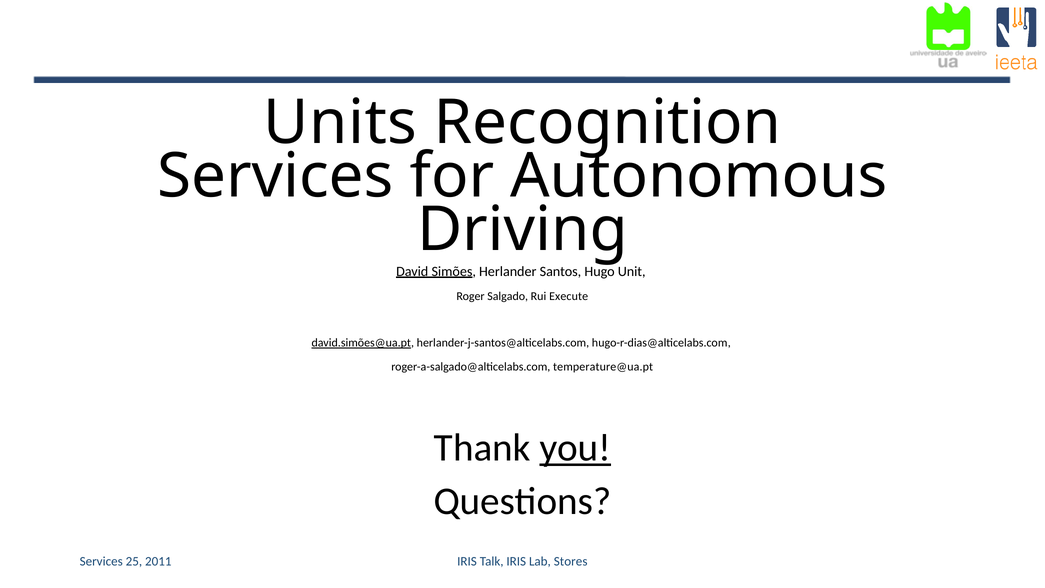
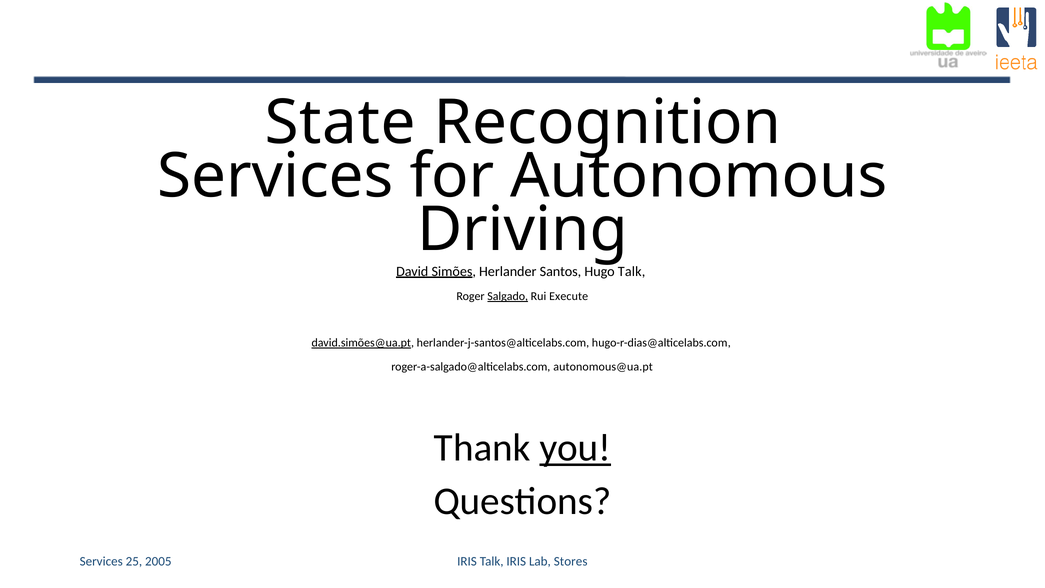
Units: Units -> State (340, 123)
Unit: Unit -> Talk (632, 271)
Salgado underline: none -> present (508, 296)
temperature@ua.pt: temperature@ua.pt -> autonomous@ua.pt (603, 367)
2011: 2011 -> 2005 (158, 561)
